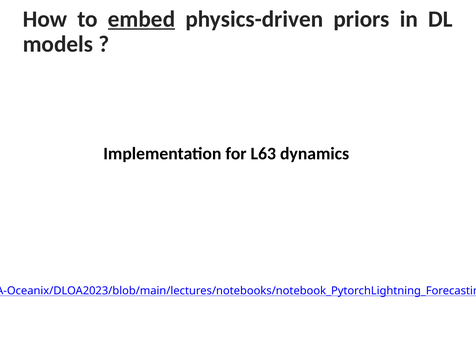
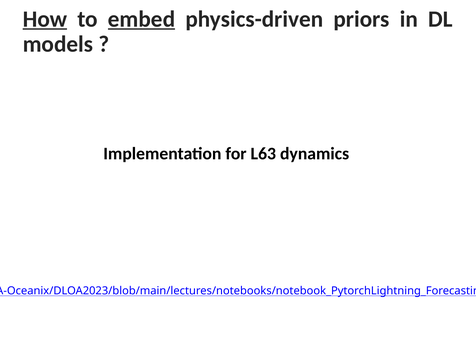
How underline: none -> present (45, 19)
